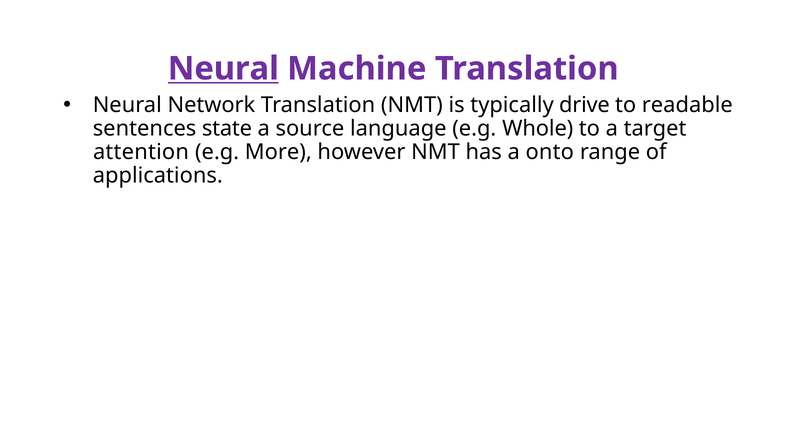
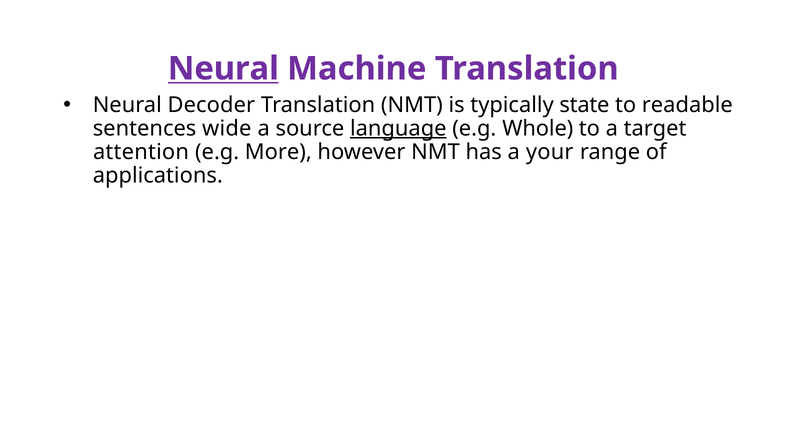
Network: Network -> Decoder (211, 105)
drive: drive -> state (584, 105)
state: state -> wide (227, 128)
language underline: none -> present (398, 128)
onto: onto -> your (550, 152)
